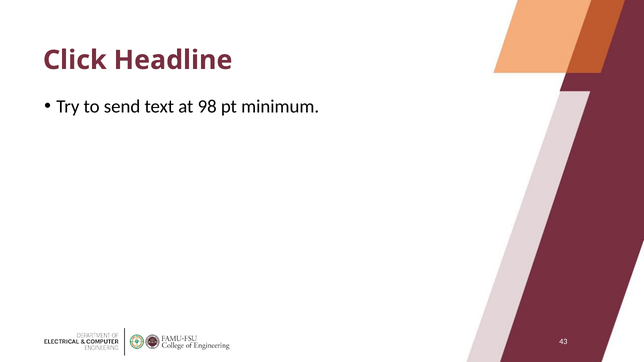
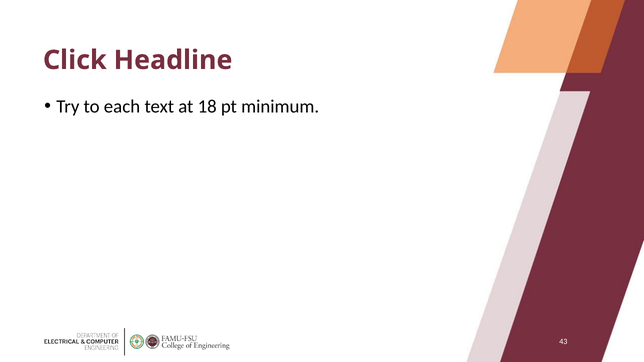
send: send -> each (122, 106)
98: 98 -> 18 (207, 106)
